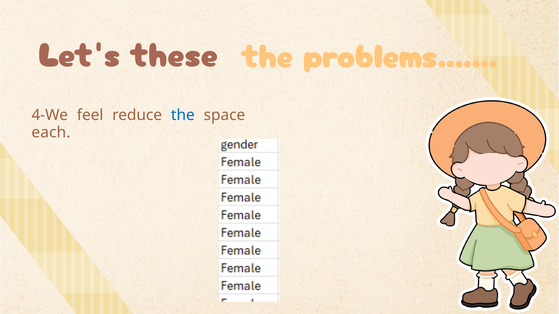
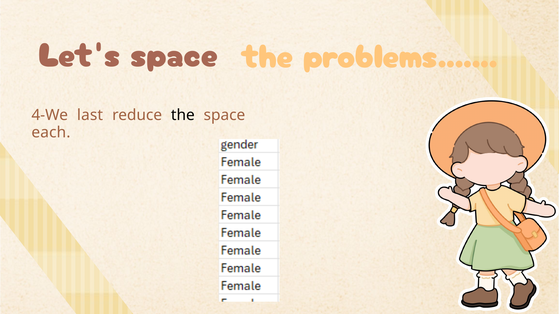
Let's these: these -> space (174, 56)
feel: feel -> last (90, 115)
the colour: blue -> black (183, 115)
